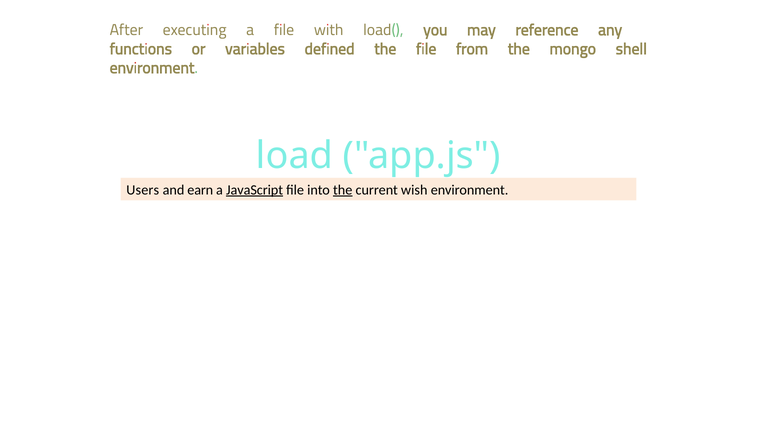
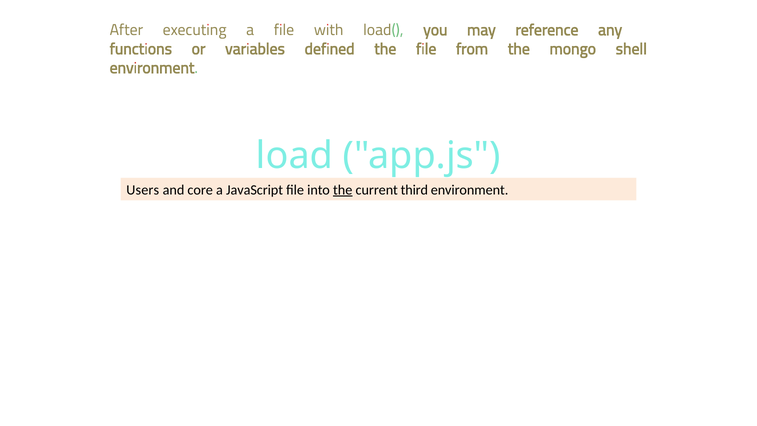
earn: earn -> core (200, 190)
JavaScript underline: present -> none (255, 190)
wish: wish -> third (414, 190)
